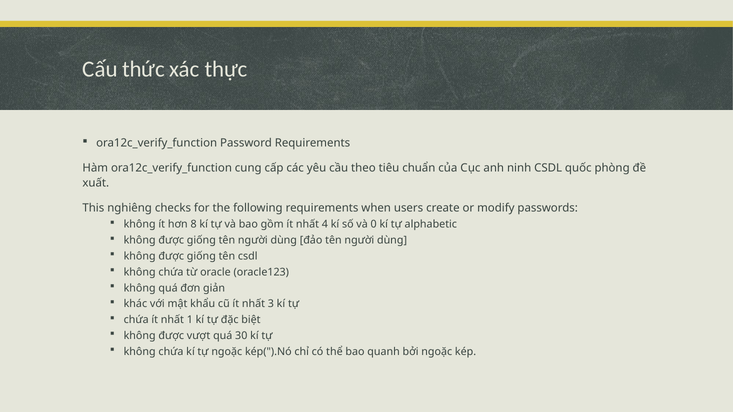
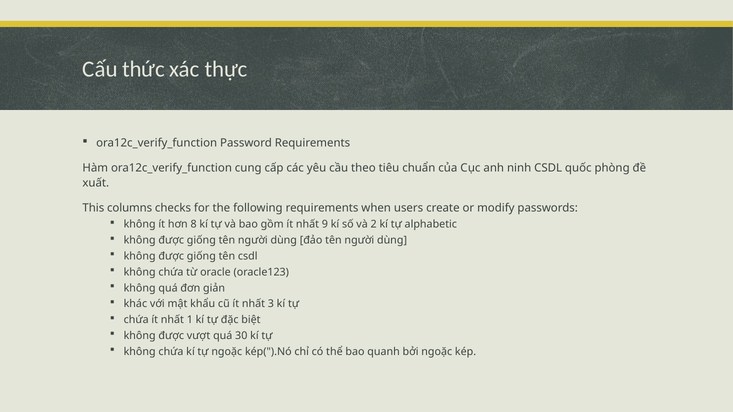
nghiêng: nghiêng -> columns (130, 208)
4: 4 -> 9 (325, 225)
0: 0 -> 2 (374, 225)
